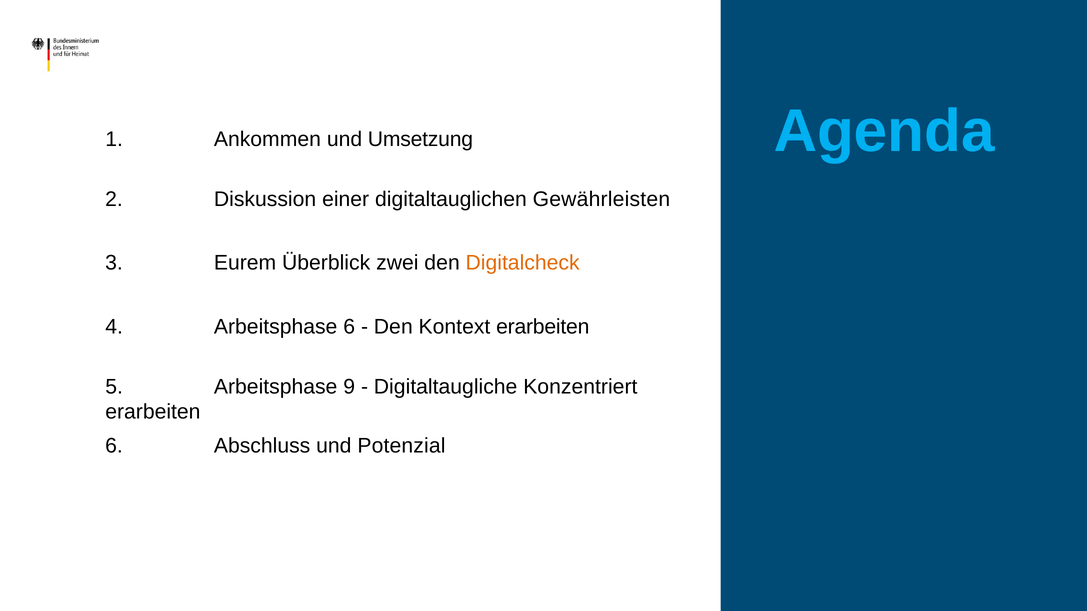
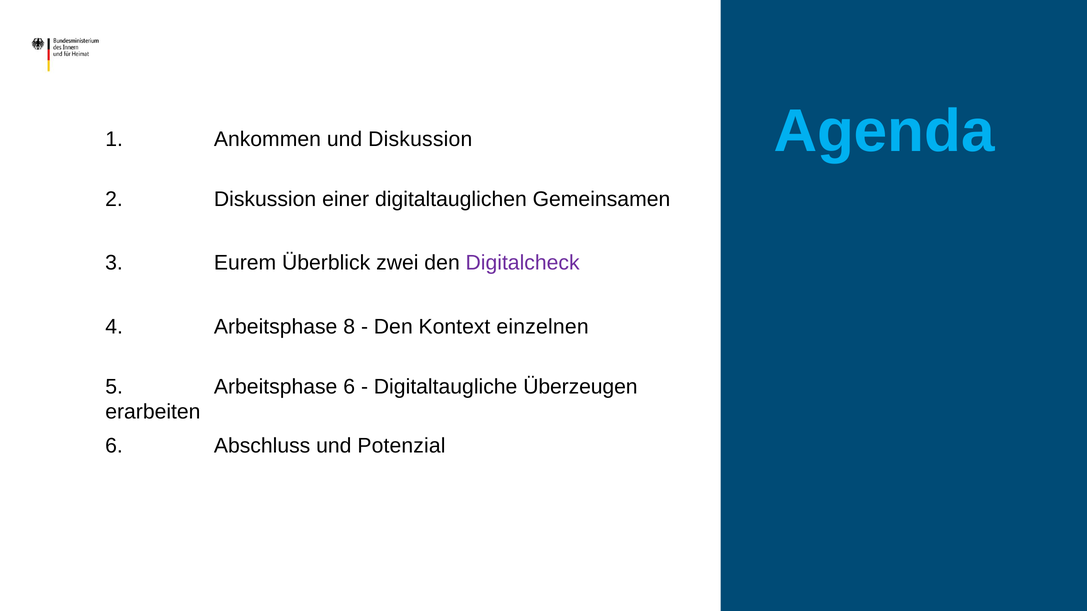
und Umsetzung: Umsetzung -> Diskussion (420, 139)
Gewährleisten: Gewährleisten -> Gemeinsamen (601, 199)
Digitalcheck colour: orange -> purple (523, 263)
Arbeitsphase 6: 6 -> 8 (349, 327)
Kontext erarbeiten: erarbeiten -> einzelnen (543, 327)
Arbeitsphase 9: 9 -> 6 (349, 387)
Konzentriert: Konzentriert -> Überzeugen (580, 387)
